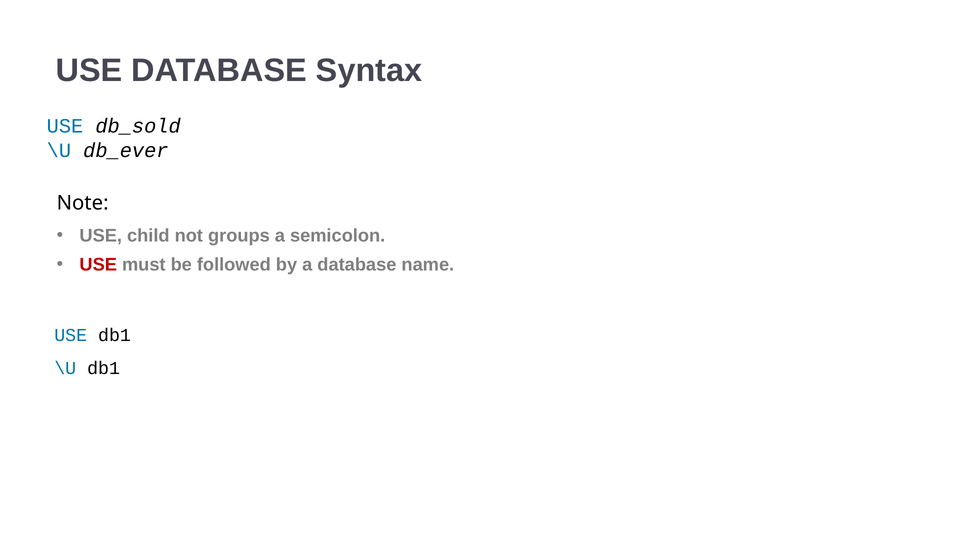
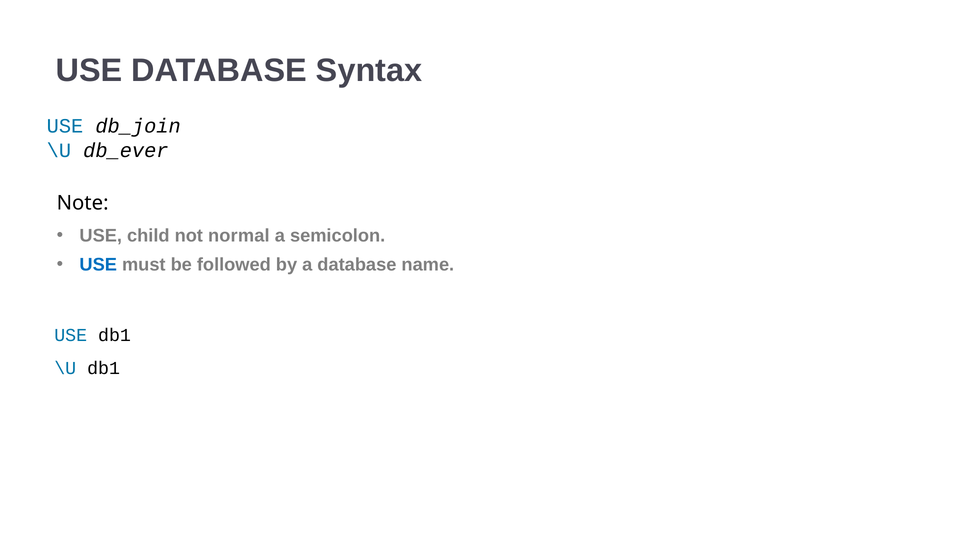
db_sold: db_sold -> db_join (138, 126)
groups: groups -> normal (239, 235)
USE colour: red -> blue (98, 264)
